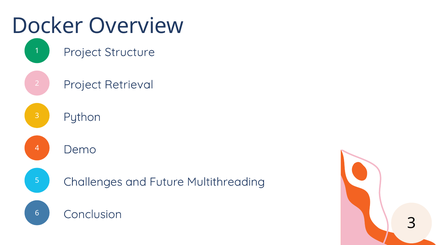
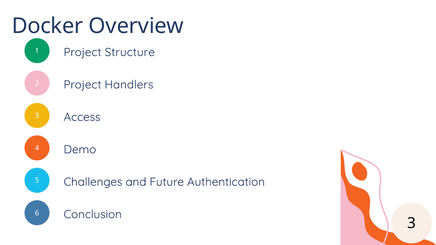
Retrieval: Retrieval -> Handlers (129, 85)
Python: Python -> Access (82, 117)
Multithreading: Multithreading -> Authentication (226, 182)
